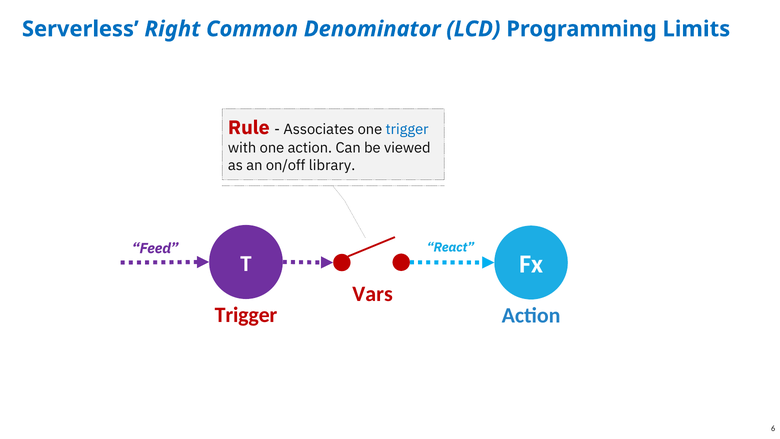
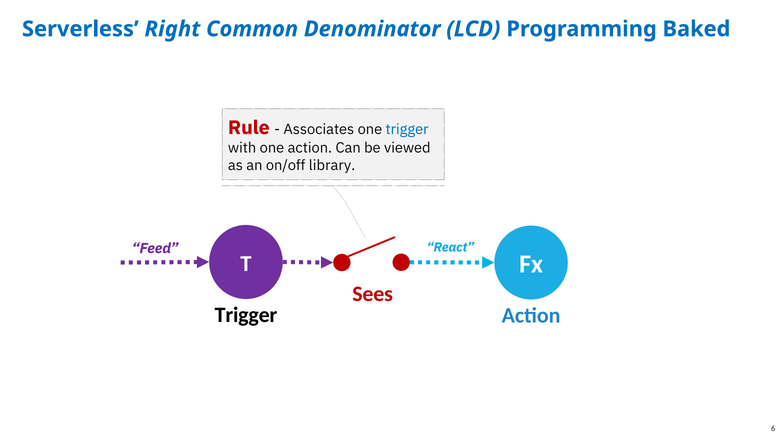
Limits: Limits -> Baked (696, 29)
Vars: Vars -> Sees (373, 294)
Trigger colour: red -> black (246, 315)
